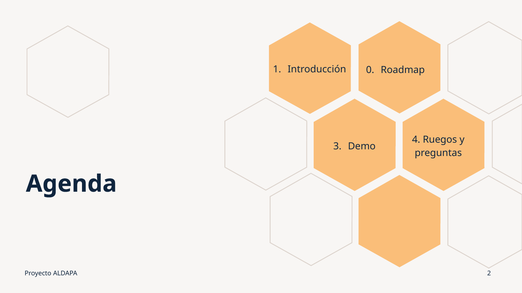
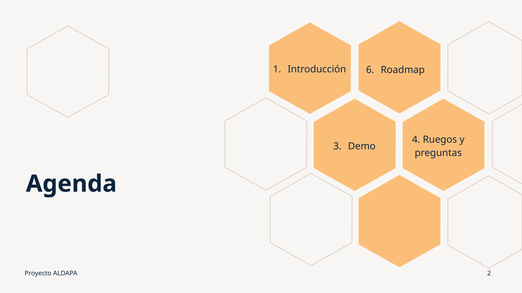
0: 0 -> 6 (370, 70)
